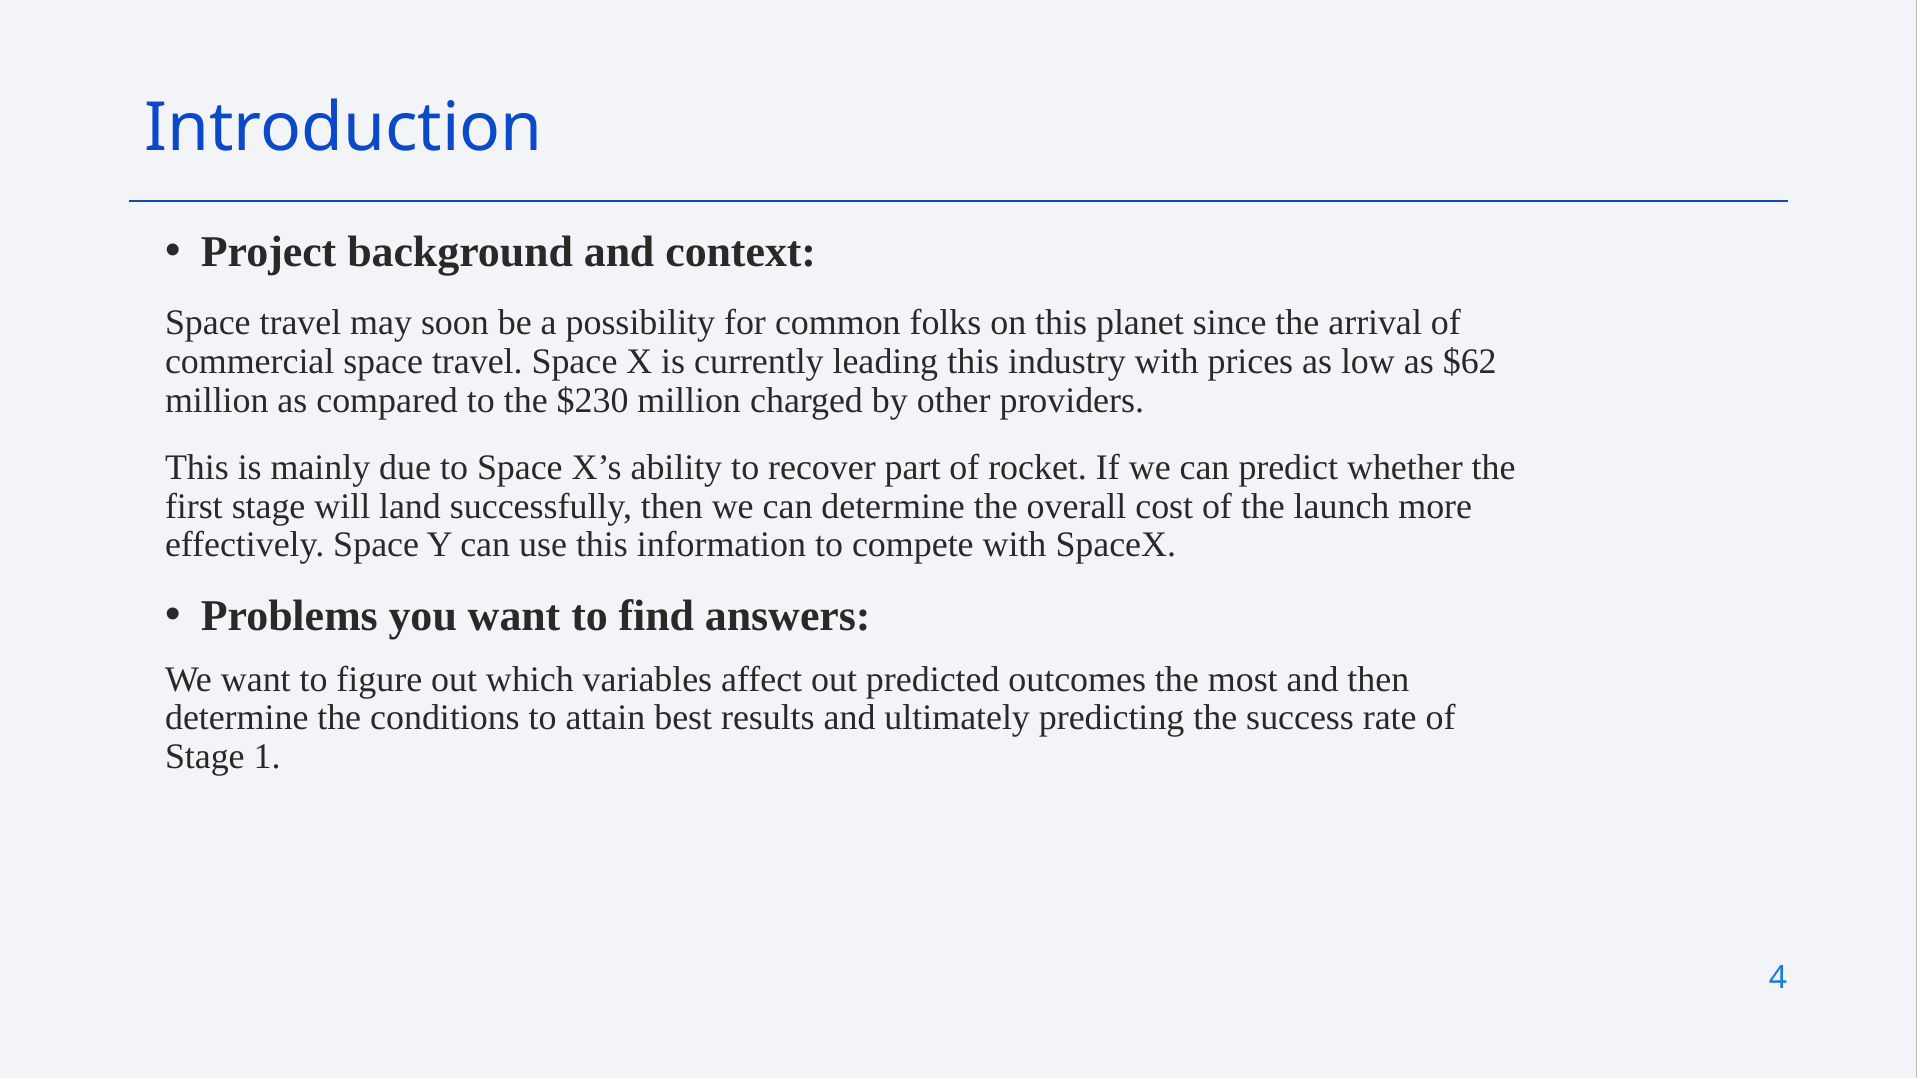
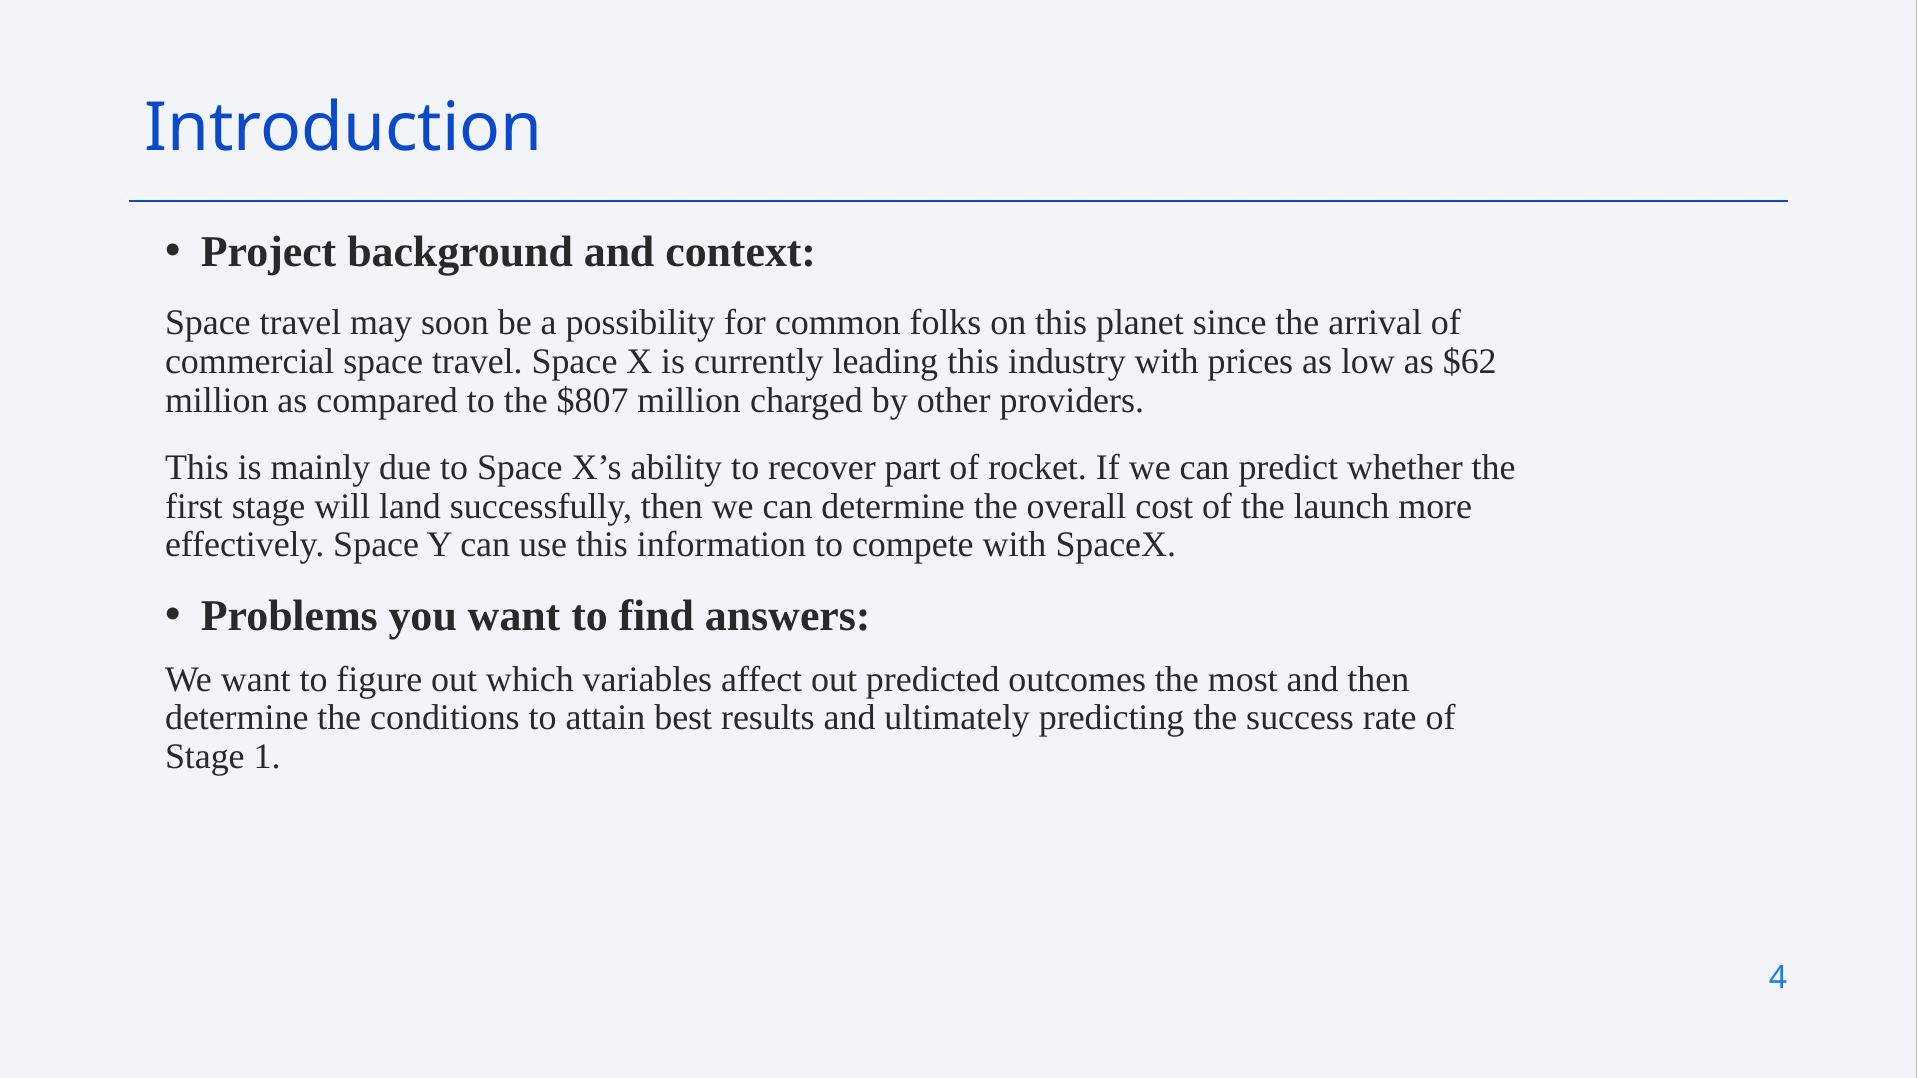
$230: $230 -> $807 (593, 401)
